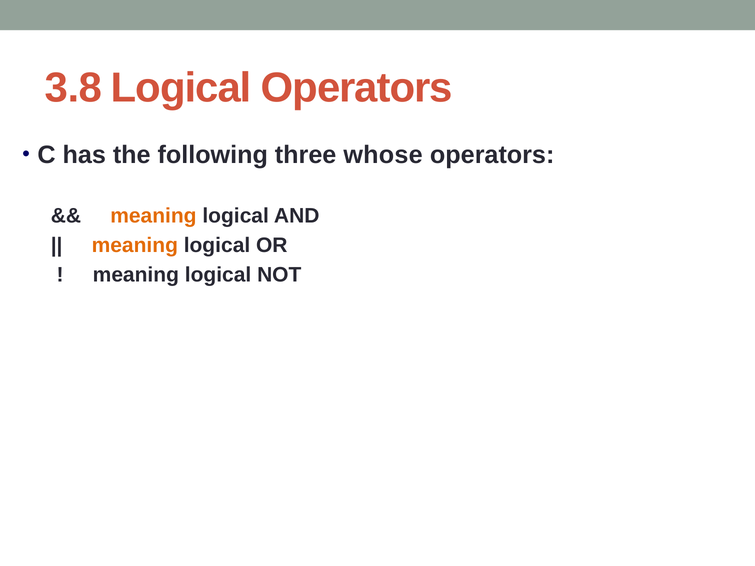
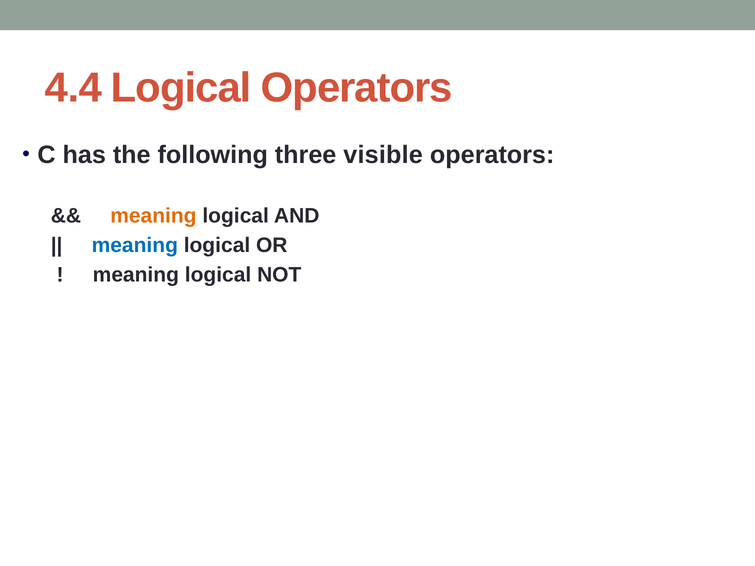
3.8: 3.8 -> 4.4 (74, 88)
whose: whose -> visible (383, 155)
meaning colour: orange -> blue (135, 246)
